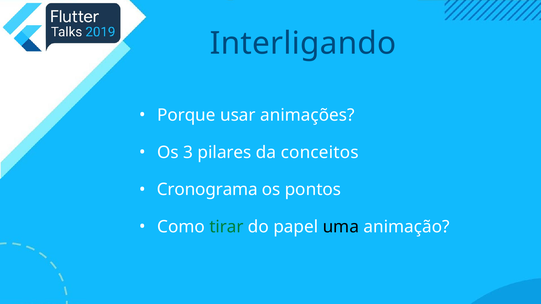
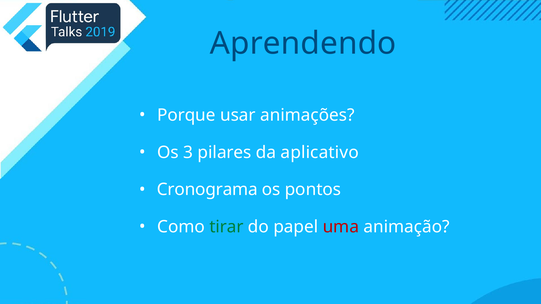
Interligando: Interligando -> Aprendendo (303, 43)
conceitos: conceitos -> aplicativo (320, 153)
uma colour: black -> red (341, 227)
